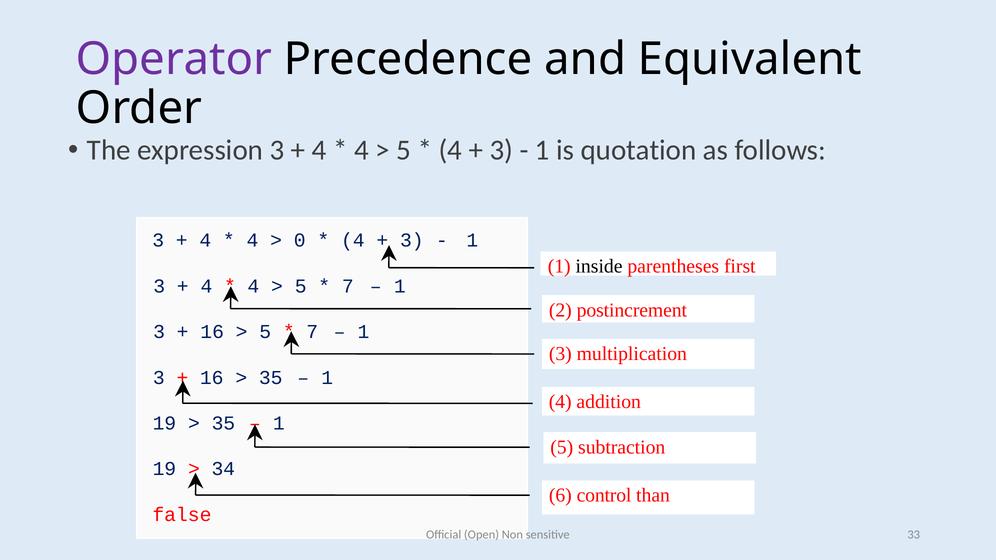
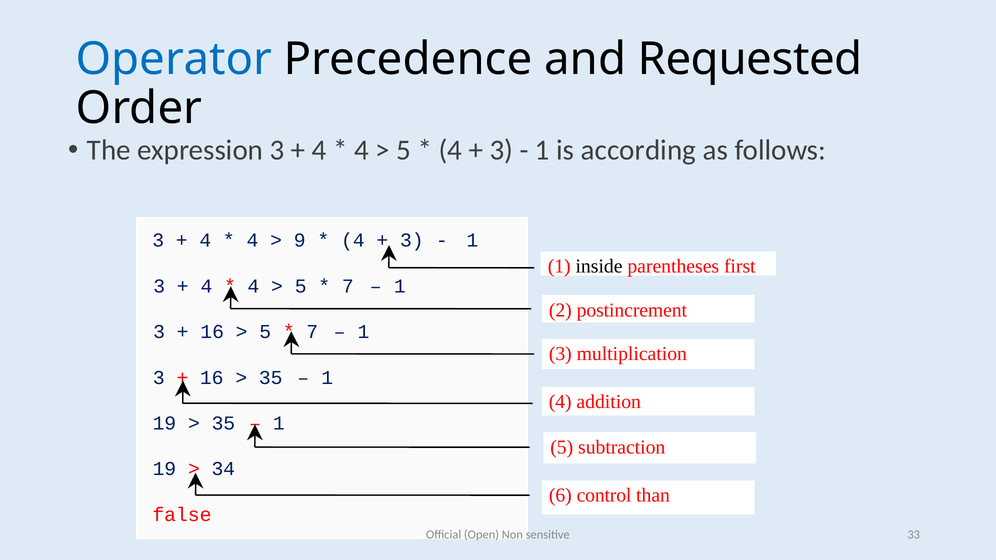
Operator colour: purple -> blue (174, 59)
Equivalent: Equivalent -> Requested (750, 59)
quotation: quotation -> according (638, 150)
0: 0 -> 9 (300, 241)
